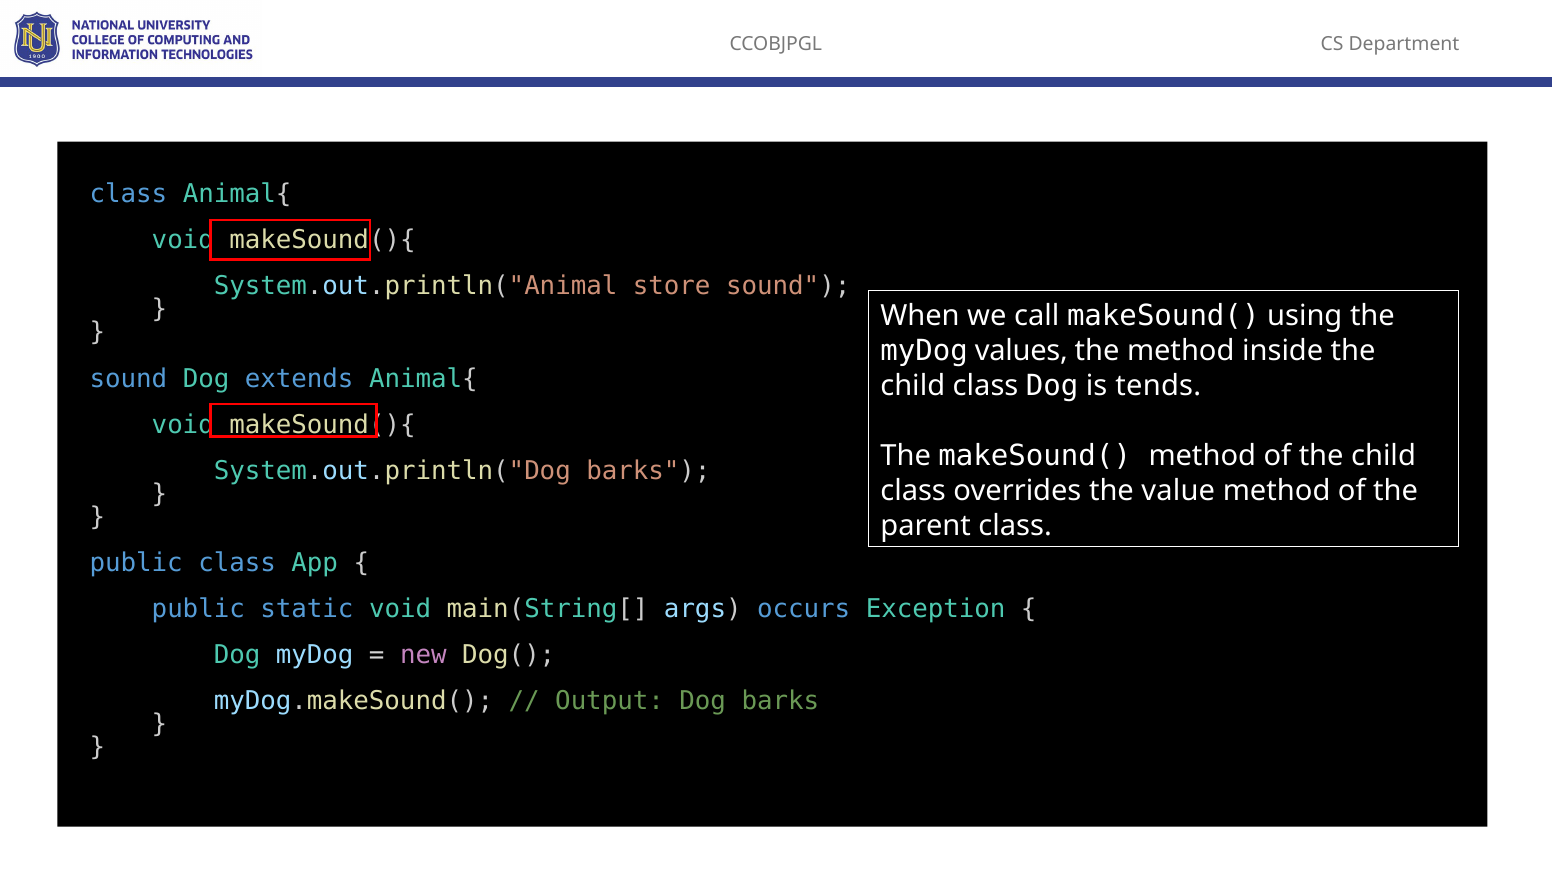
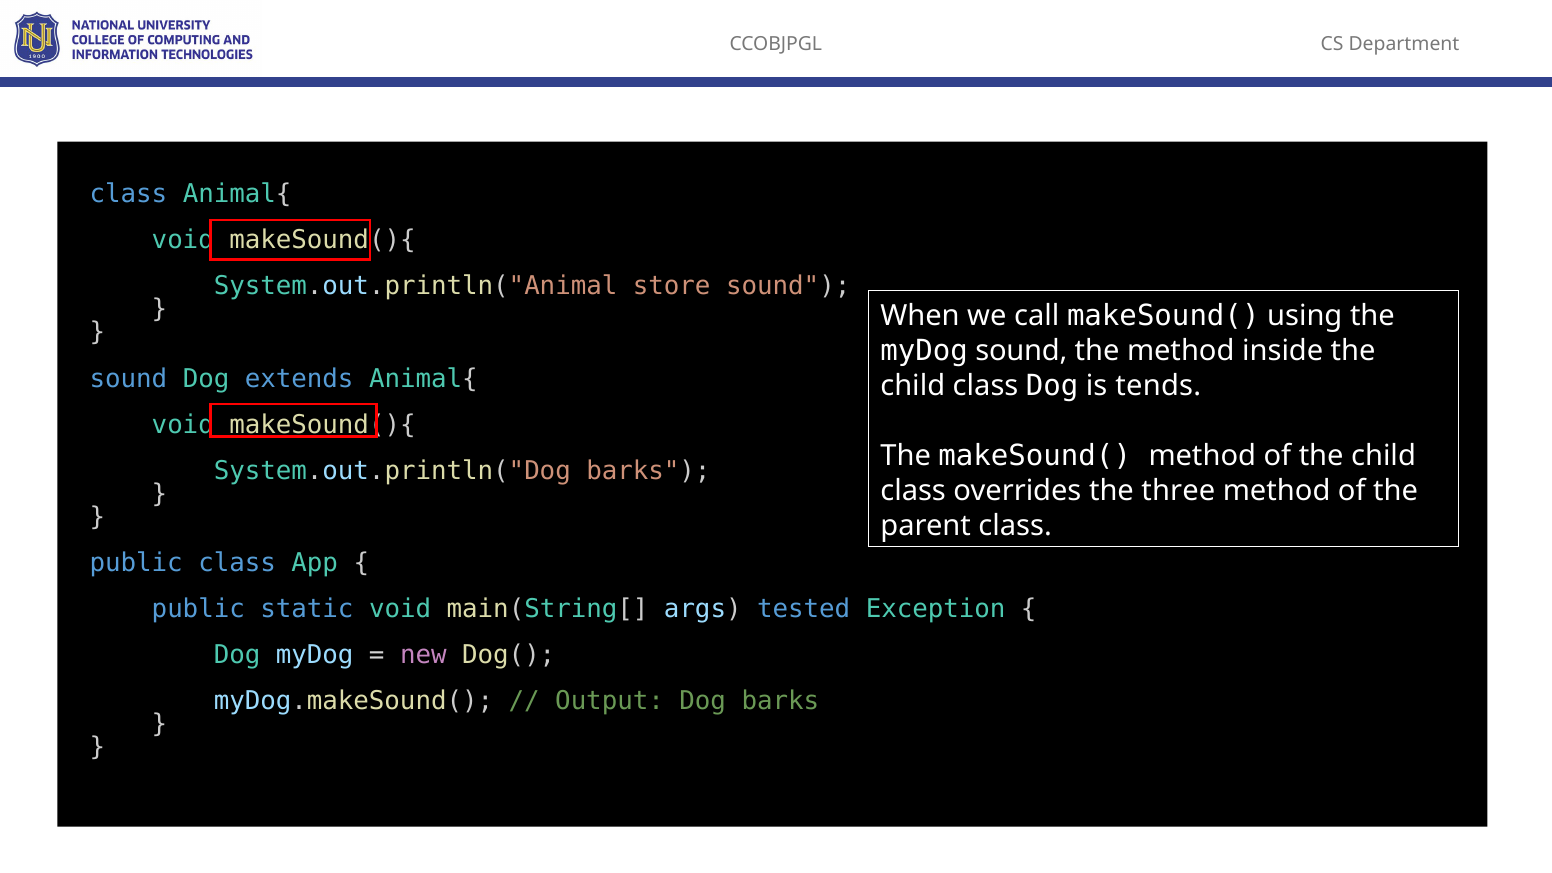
myDog values: values -> sound (1021, 351)
value: value -> three (1178, 491)
occurs: occurs -> tested (804, 609)
